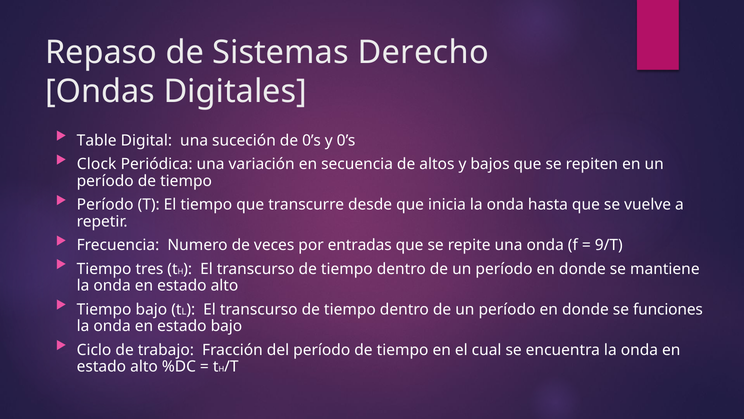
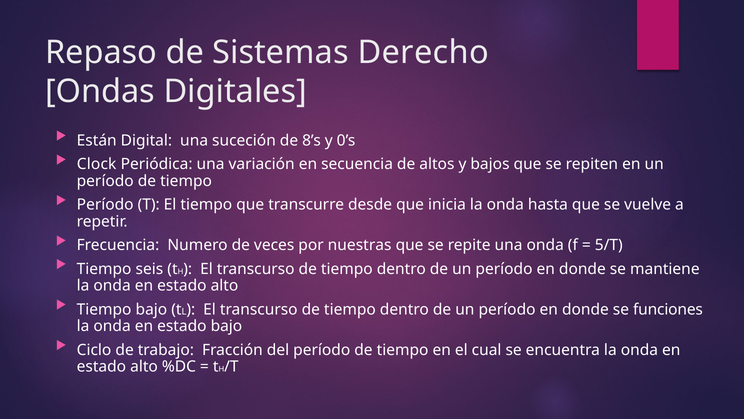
Table: Table -> Están (97, 140)
de 0’s: 0’s -> 8’s (312, 140)
entradas: entradas -> nuestras (360, 245)
9/T: 9/T -> 5/T (609, 245)
tres: tres -> seis (149, 269)
